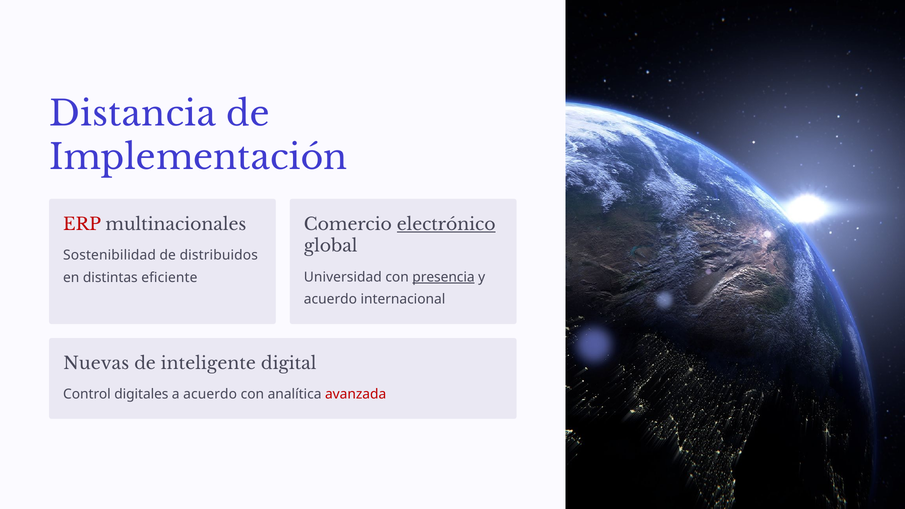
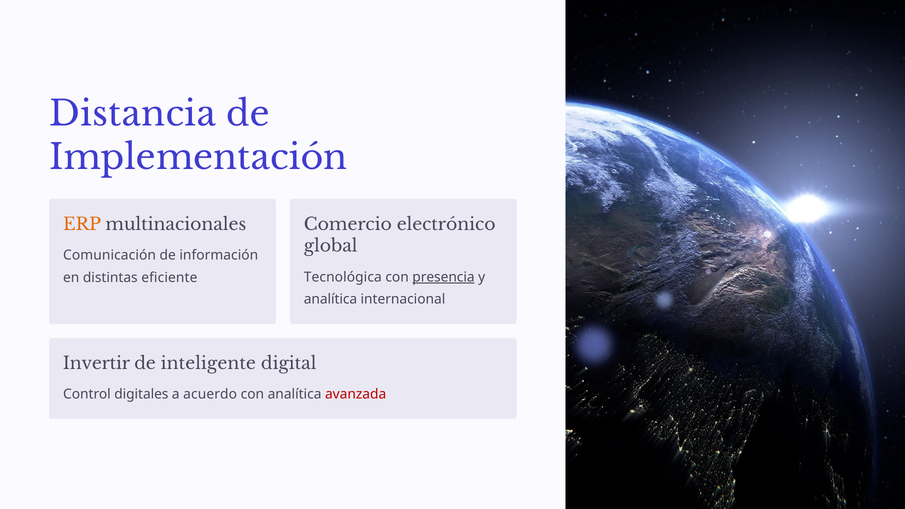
ERP colour: red -> orange (82, 225)
electrónico underline: present -> none (446, 225)
Sostenibilidad: Sostenibilidad -> Comunicación (110, 255)
distribuidos: distribuidos -> información (219, 255)
Universidad: Universidad -> Tecnológica (343, 277)
acuerdo: acuerdo -> analítica (330, 299)
Nuevas: Nuevas -> Invertir (96, 364)
